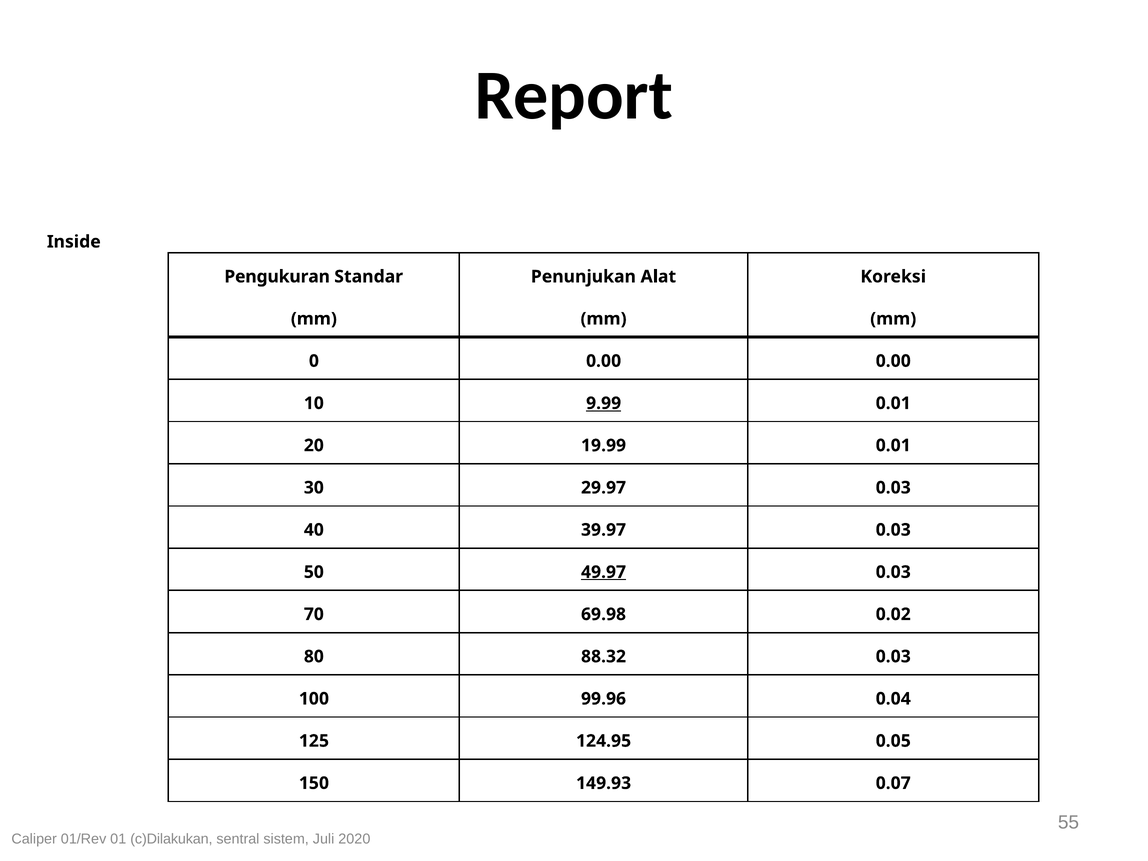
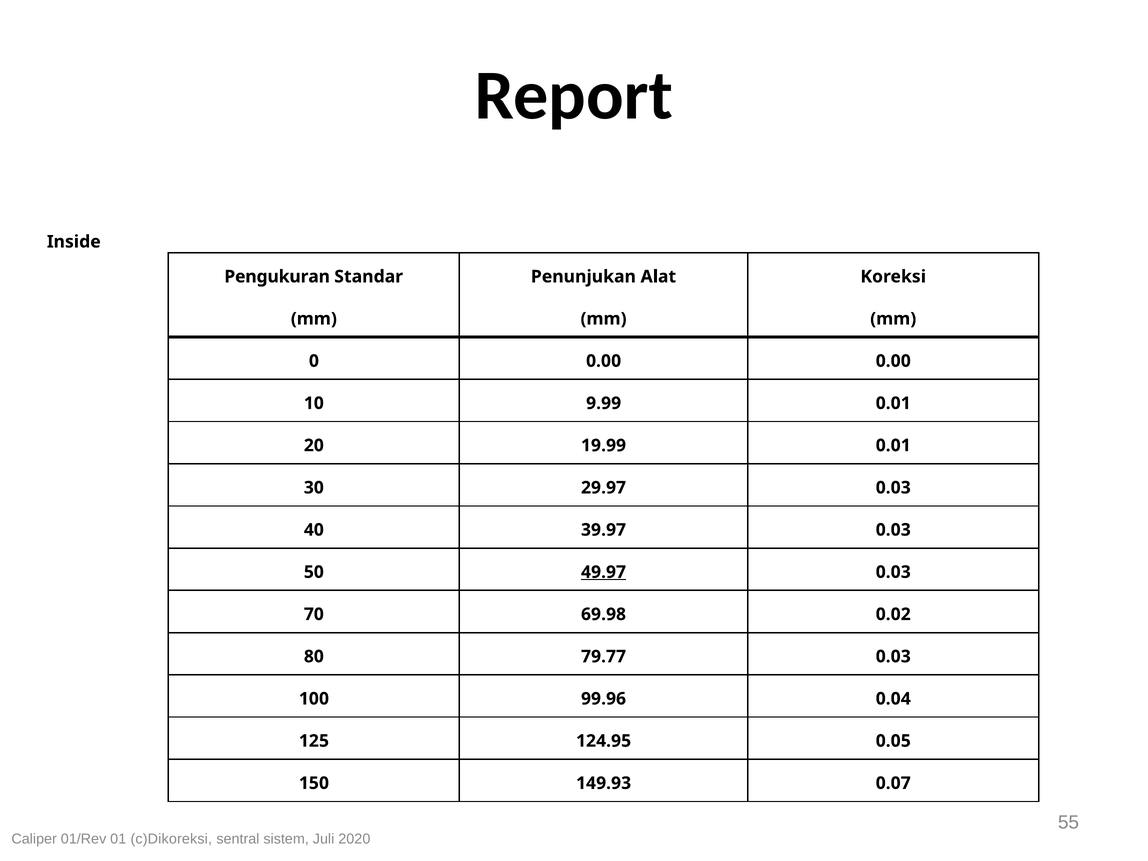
9.99 underline: present -> none (604, 403)
88.32: 88.32 -> 79.77 (604, 657)
c)Dilakukan: c)Dilakukan -> c)Dikoreksi (171, 839)
